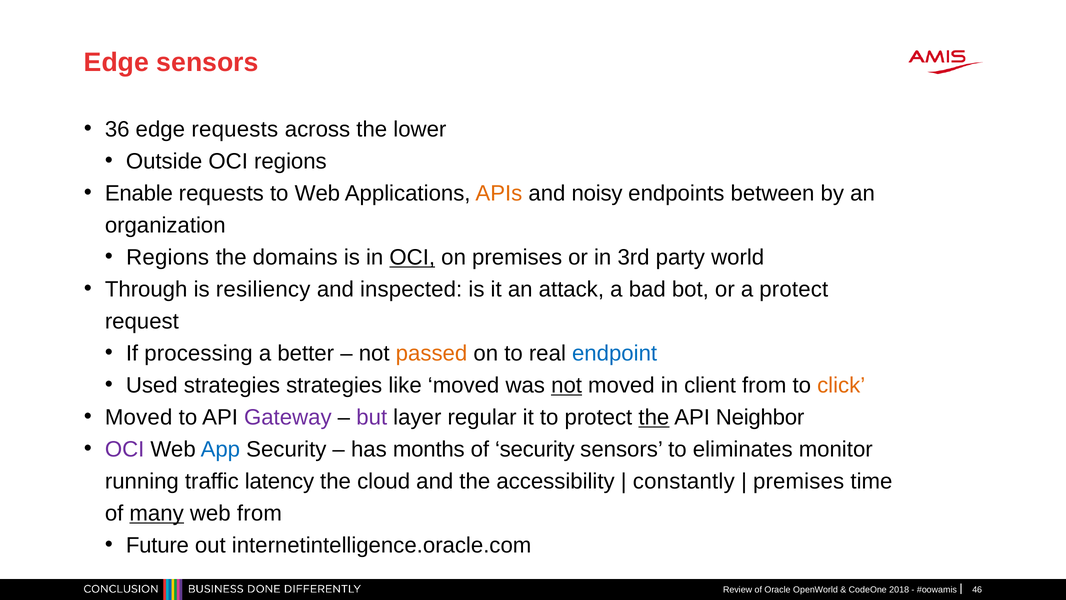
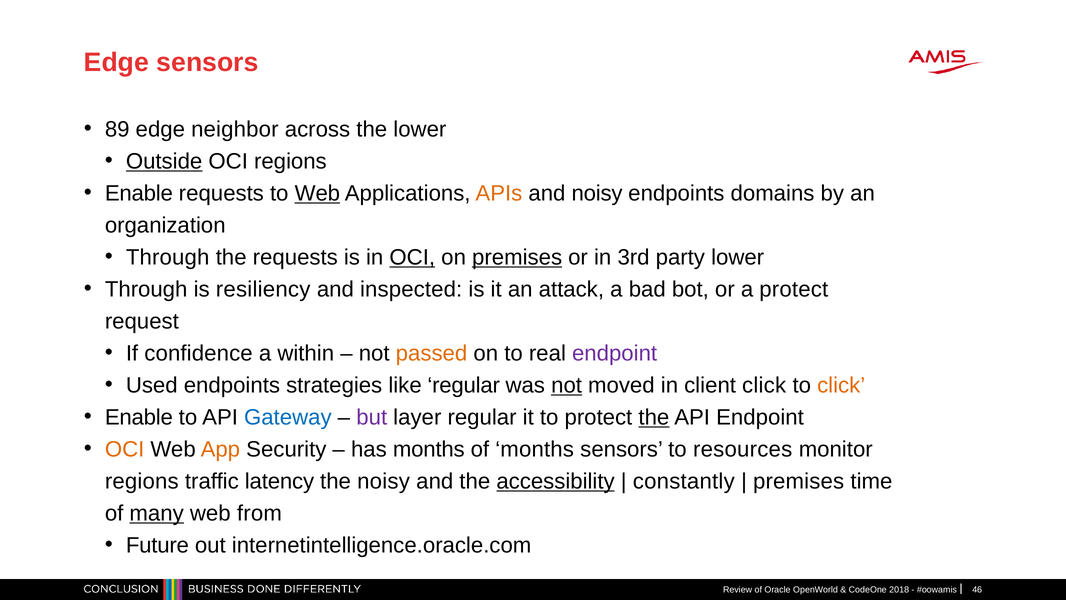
36: 36 -> 89 (117, 129)
edge requests: requests -> neighbor (235, 129)
Outside underline: none -> present (164, 161)
Web underline: none -> present (317, 193)
between: between -> domains (773, 193)
Regions: Regions -> Through (168, 257)
the domains: domains -> requests (295, 257)
premises underline: none -> present (517, 257)
party world: world -> lower (738, 257)
processing: processing -> confidence (199, 353)
better: better -> within (306, 353)
endpoint colour: blue -> purple (615, 353)
Used strategies: strategies -> endpoints (232, 385)
like moved: moved -> regular (464, 385)
client from: from -> click (764, 385)
Moved: Moved -> Enable (139, 417)
Gateway colour: purple -> blue (288, 417)
API Neighbor: Neighbor -> Endpoint (760, 417)
OCI colour: purple -> orange (125, 449)
App colour: blue -> orange (220, 449)
of security: security -> months (535, 449)
eliminates: eliminates -> resources (743, 449)
running: running -> regions (142, 481)
the cloud: cloud -> noisy (384, 481)
accessibility underline: none -> present (556, 481)
